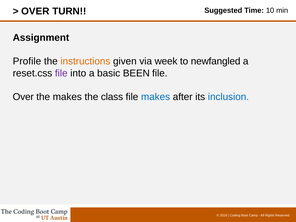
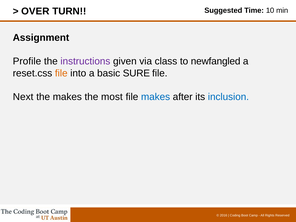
instructions colour: orange -> purple (85, 61)
week: week -> class (166, 61)
file colour: purple -> orange (61, 73)
BEEN: BEEN -> SURE (136, 73)
Over: Over -> Next (23, 97)
class: class -> most (112, 97)
